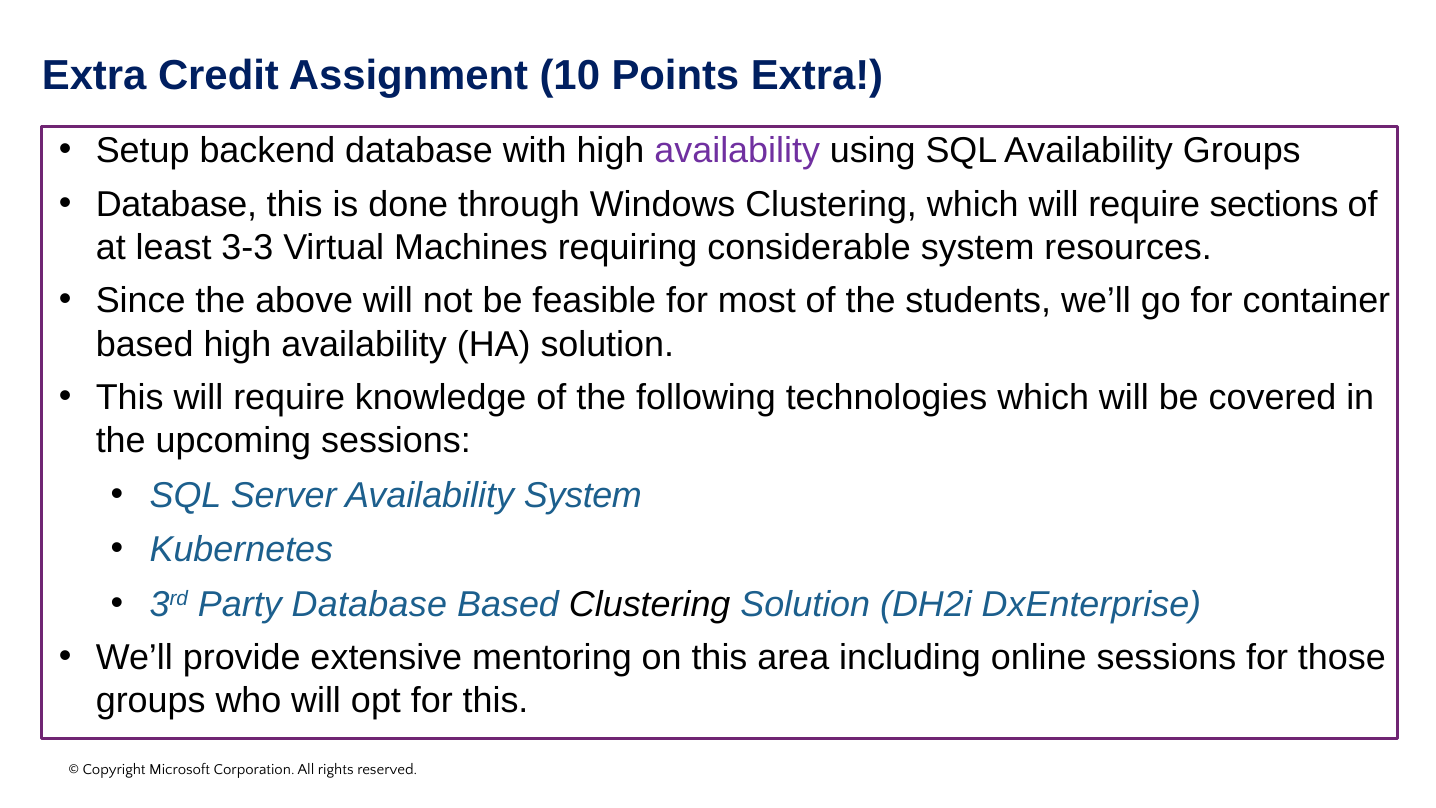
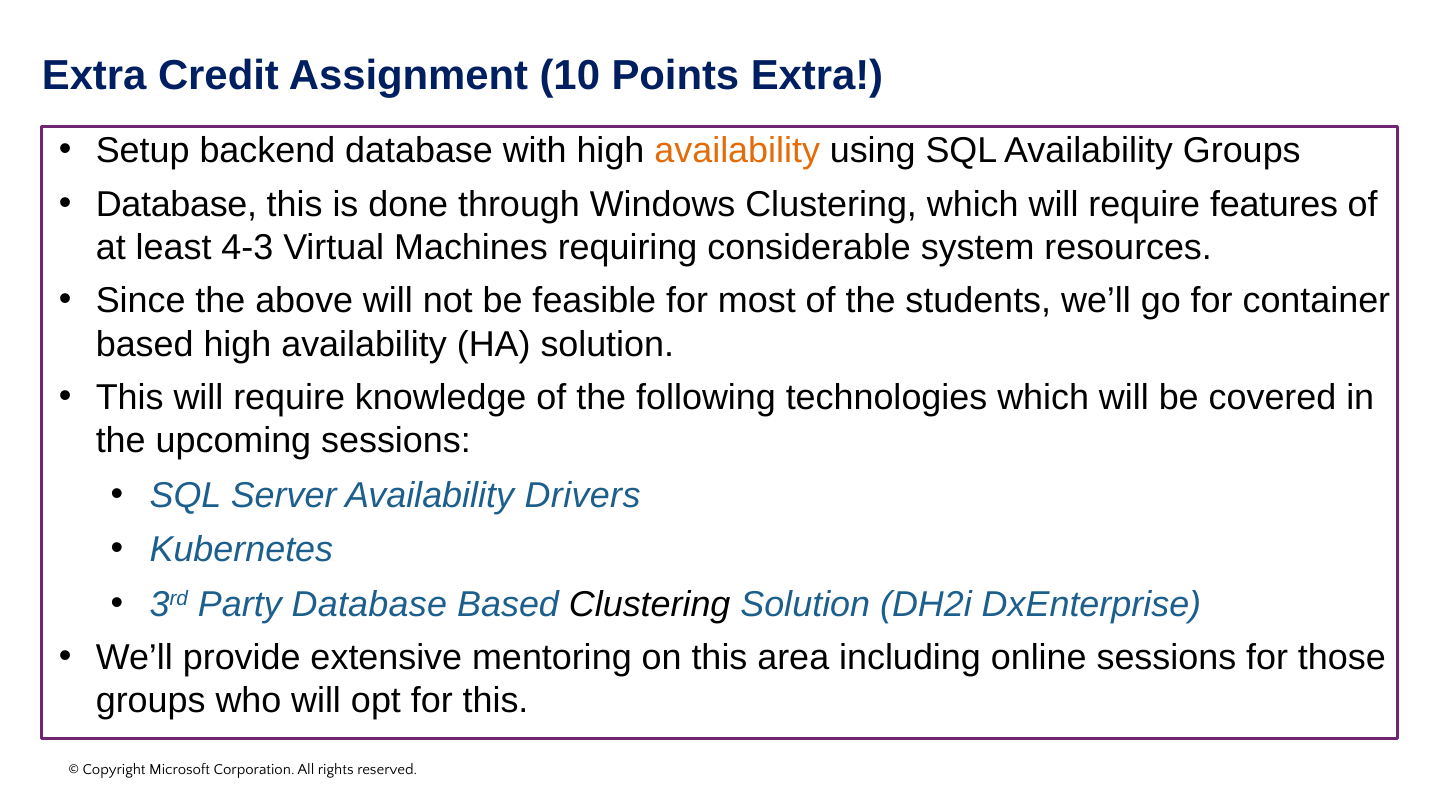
availability colour: purple -> orange (737, 151)
sections: sections -> features (1274, 204)
3-3: 3-3 -> 4-3 (247, 247)
Availability System: System -> Drivers (583, 495)
